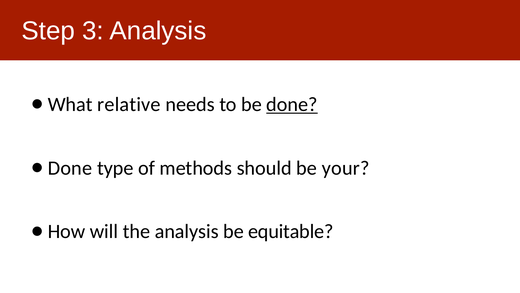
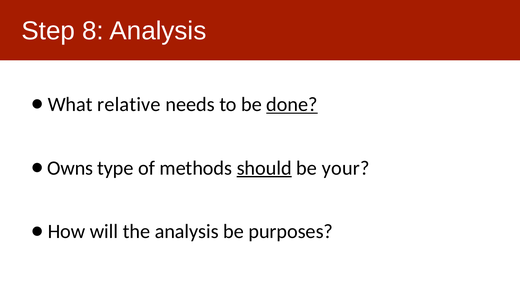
3: 3 -> 8 (93, 31)
Done: Done -> Owns (70, 168)
should underline: none -> present (264, 168)
equitable: equitable -> purposes (291, 231)
